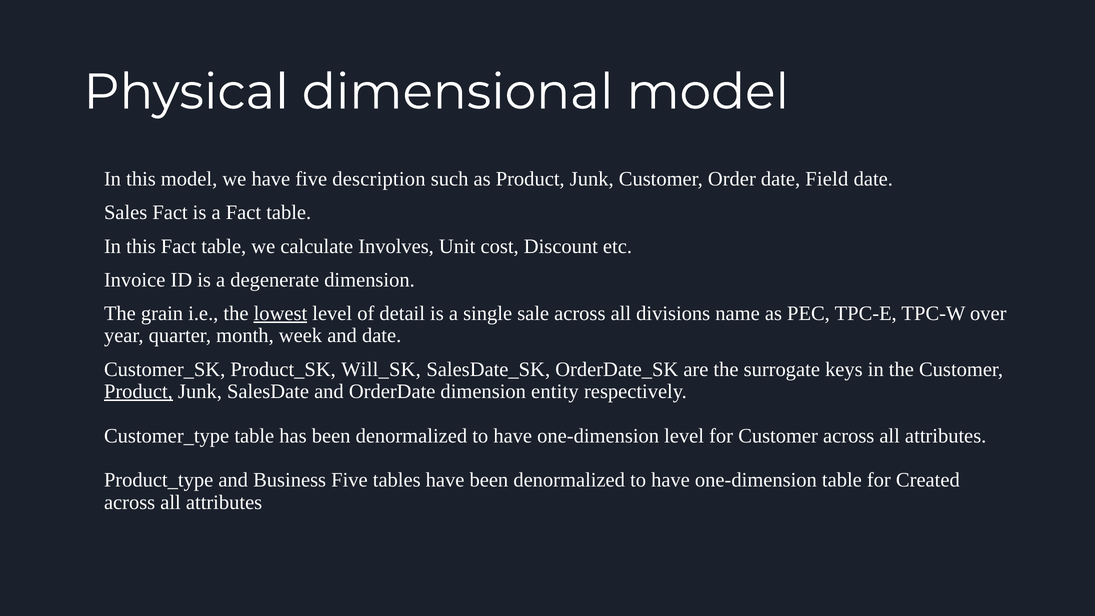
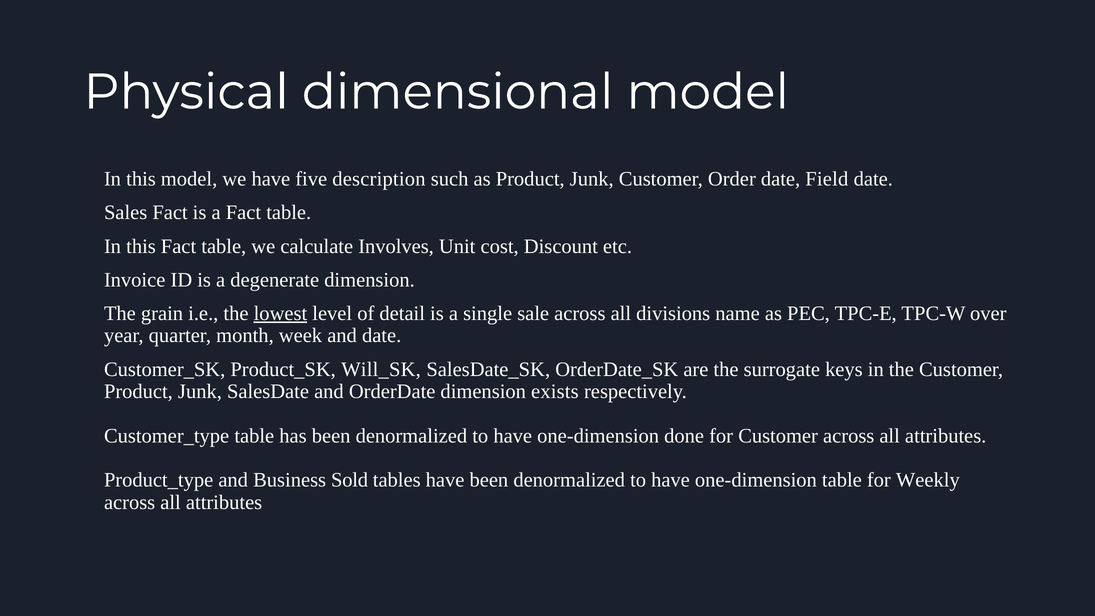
Product underline: present -> none (138, 391)
entity: entity -> exists (555, 391)
one-dimension level: level -> done (684, 436)
Business Five: Five -> Sold (350, 480)
Created: Created -> Weekly (928, 480)
